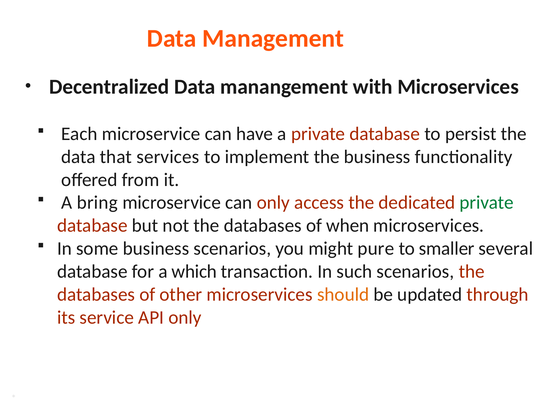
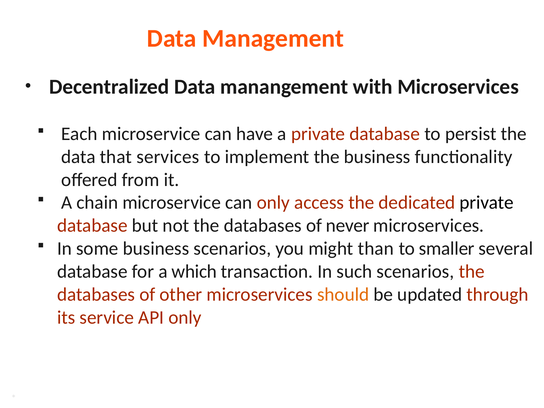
bring: bring -> chain (97, 203)
private colour: green -> black (487, 203)
when: when -> never (348, 226)
pure: pure -> than (376, 249)
